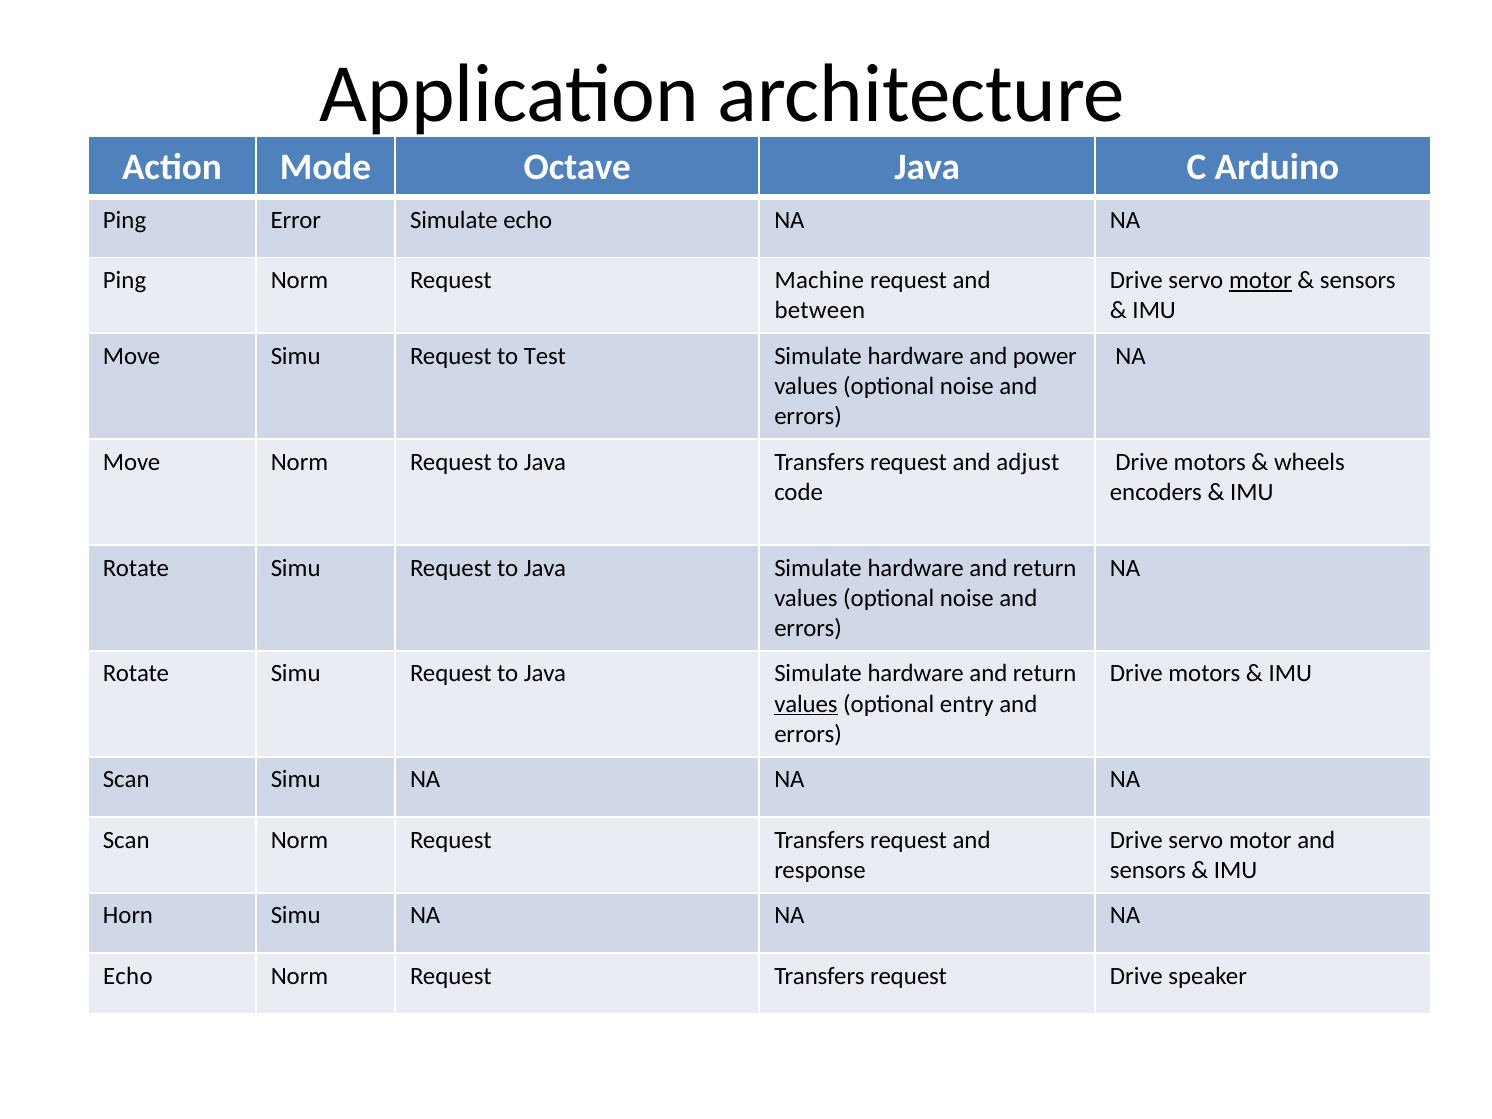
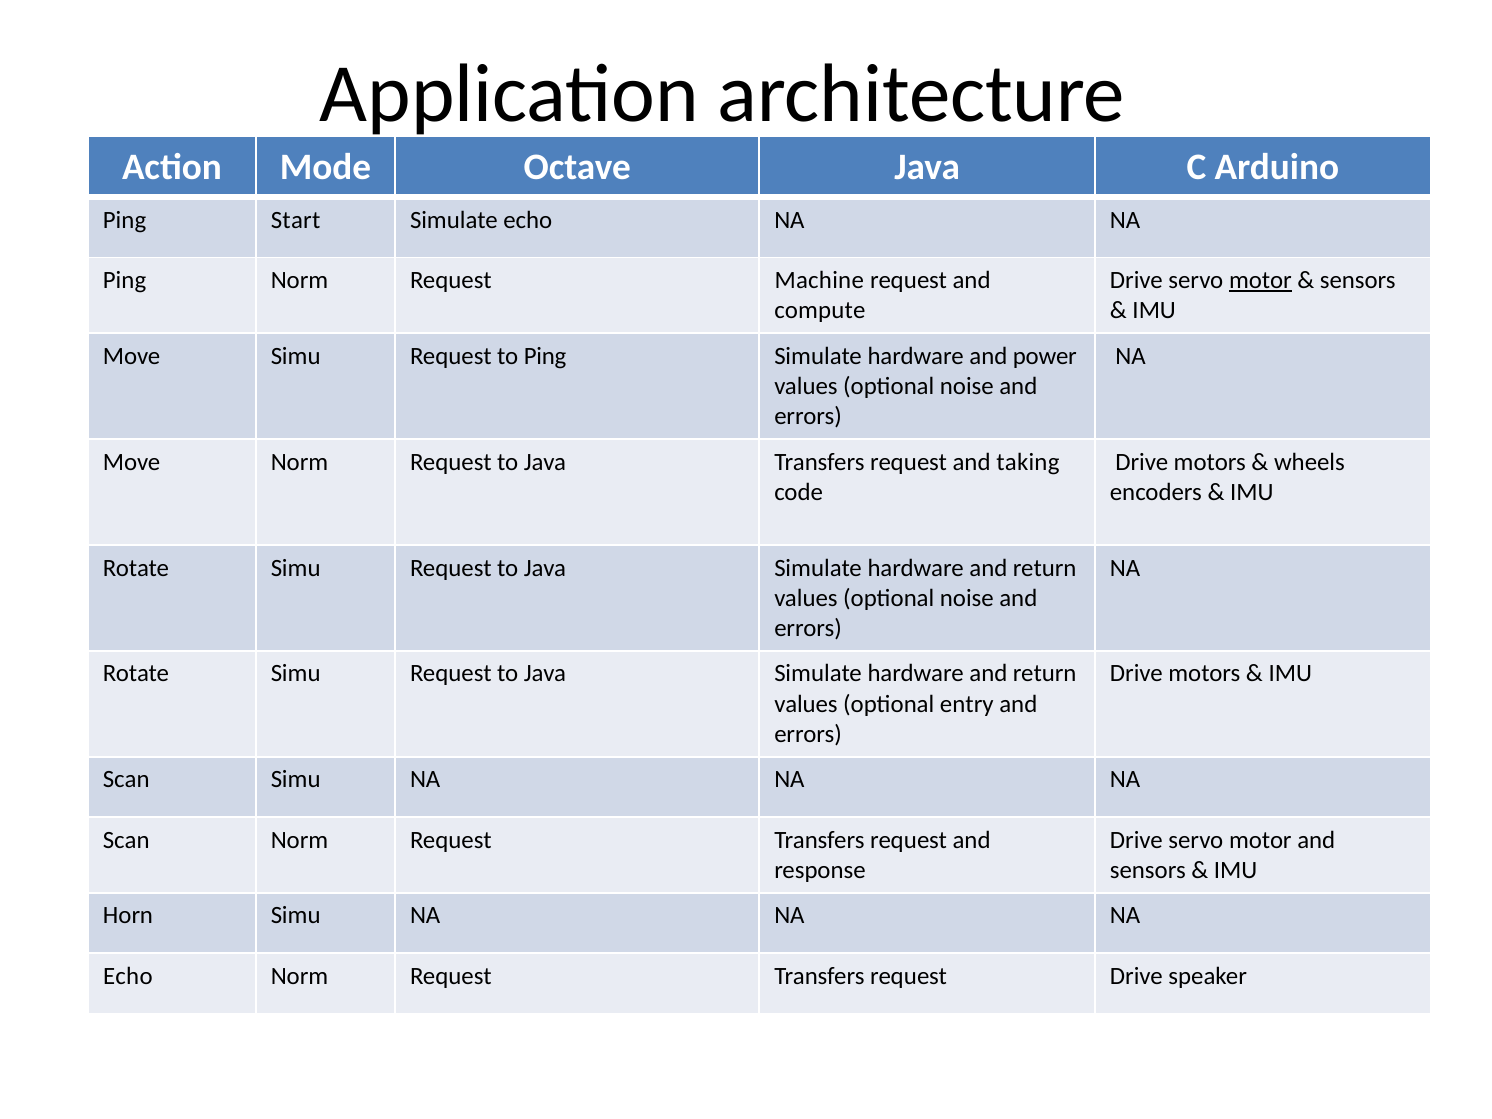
Error: Error -> Start (296, 220)
between: between -> compute (820, 311)
to Test: Test -> Ping (545, 356)
adjust: adjust -> taking (1028, 462)
values underline: present -> none (806, 704)
